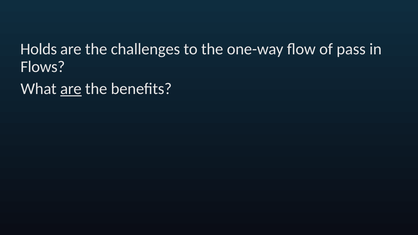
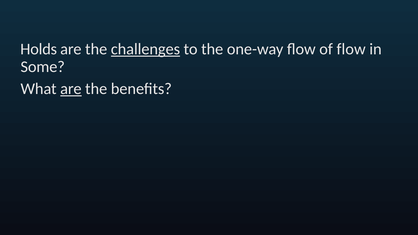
challenges underline: none -> present (145, 49)
of pass: pass -> flow (351, 49)
Flows: Flows -> Some (43, 67)
